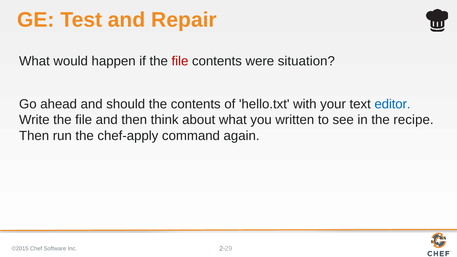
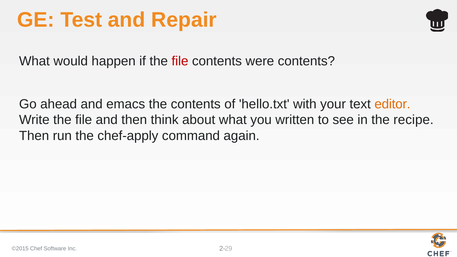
were situation: situation -> contents (306, 61)
should: should -> emacs (126, 104)
editor colour: blue -> orange (392, 104)
